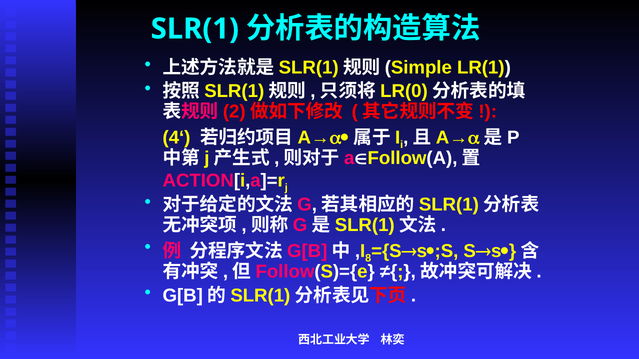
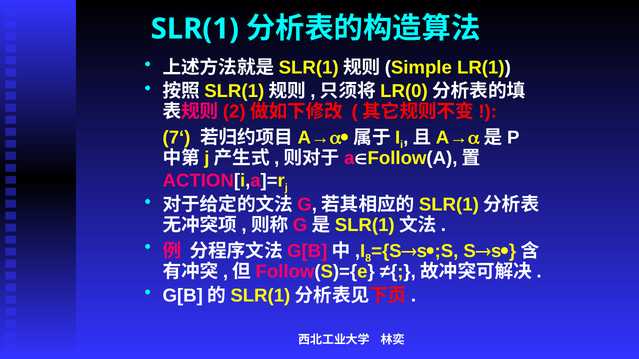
4‘: 4‘ -> 7‘ (177, 138)
